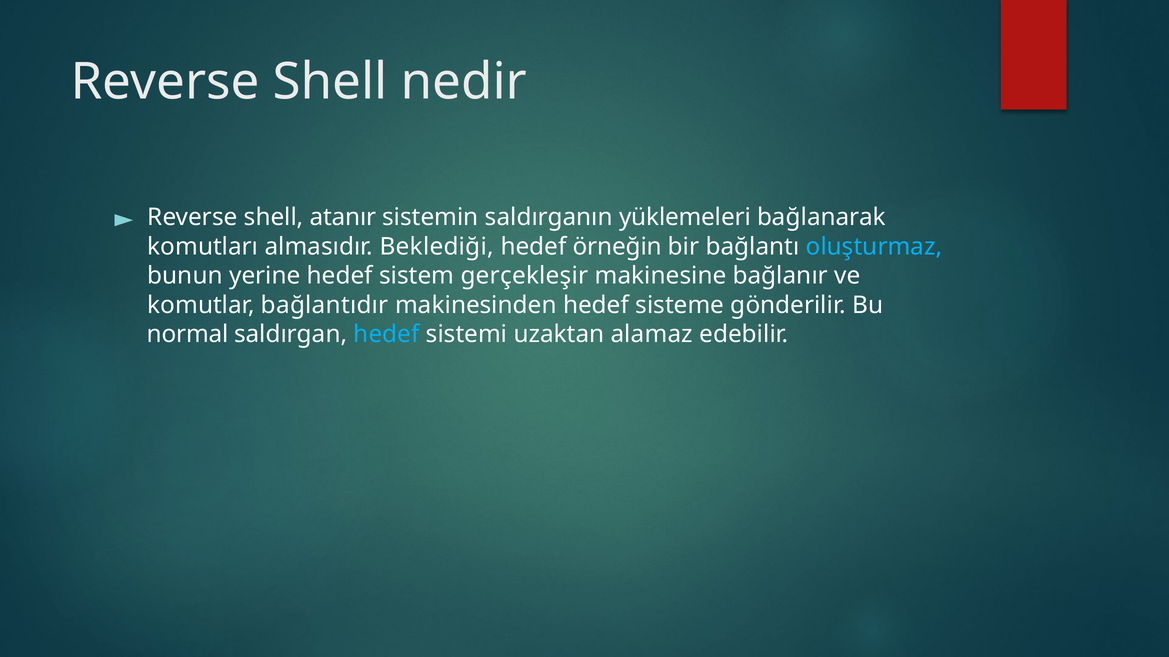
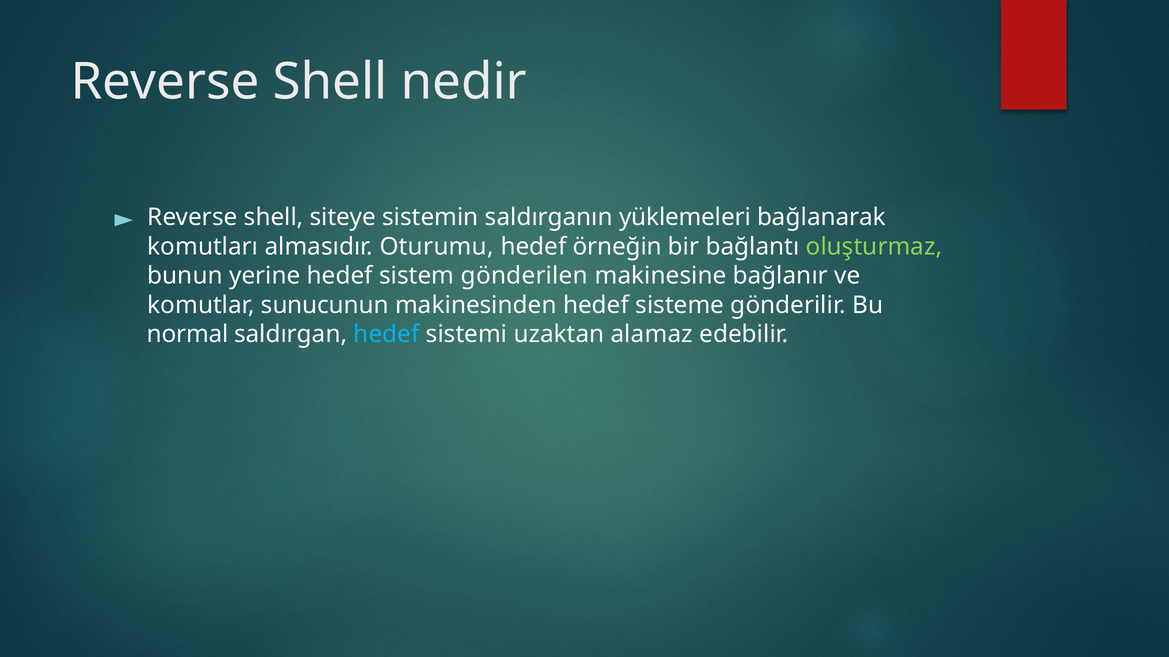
atanır: atanır -> siteye (343, 218)
Beklediği: Beklediği -> Oturumu (437, 247)
oluşturmaz colour: light blue -> light green (874, 247)
gerçekleşir: gerçekleşir -> gönderilen (524, 276)
bağlantıdır: bağlantıdır -> sunucunun (325, 305)
